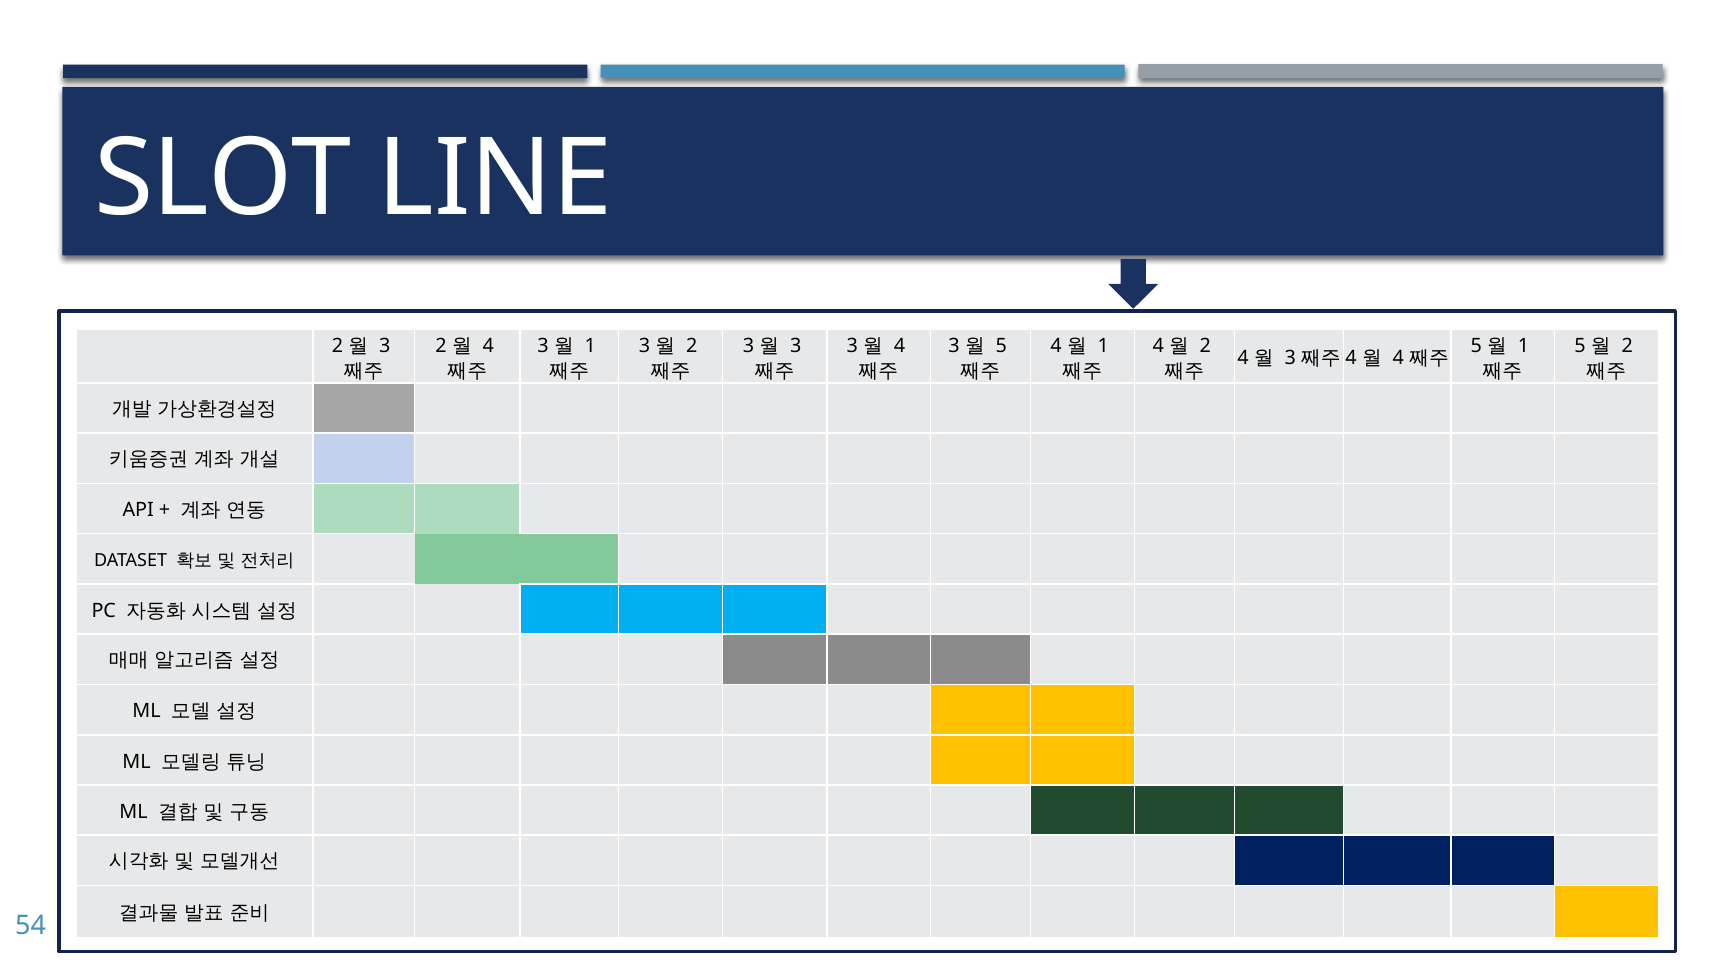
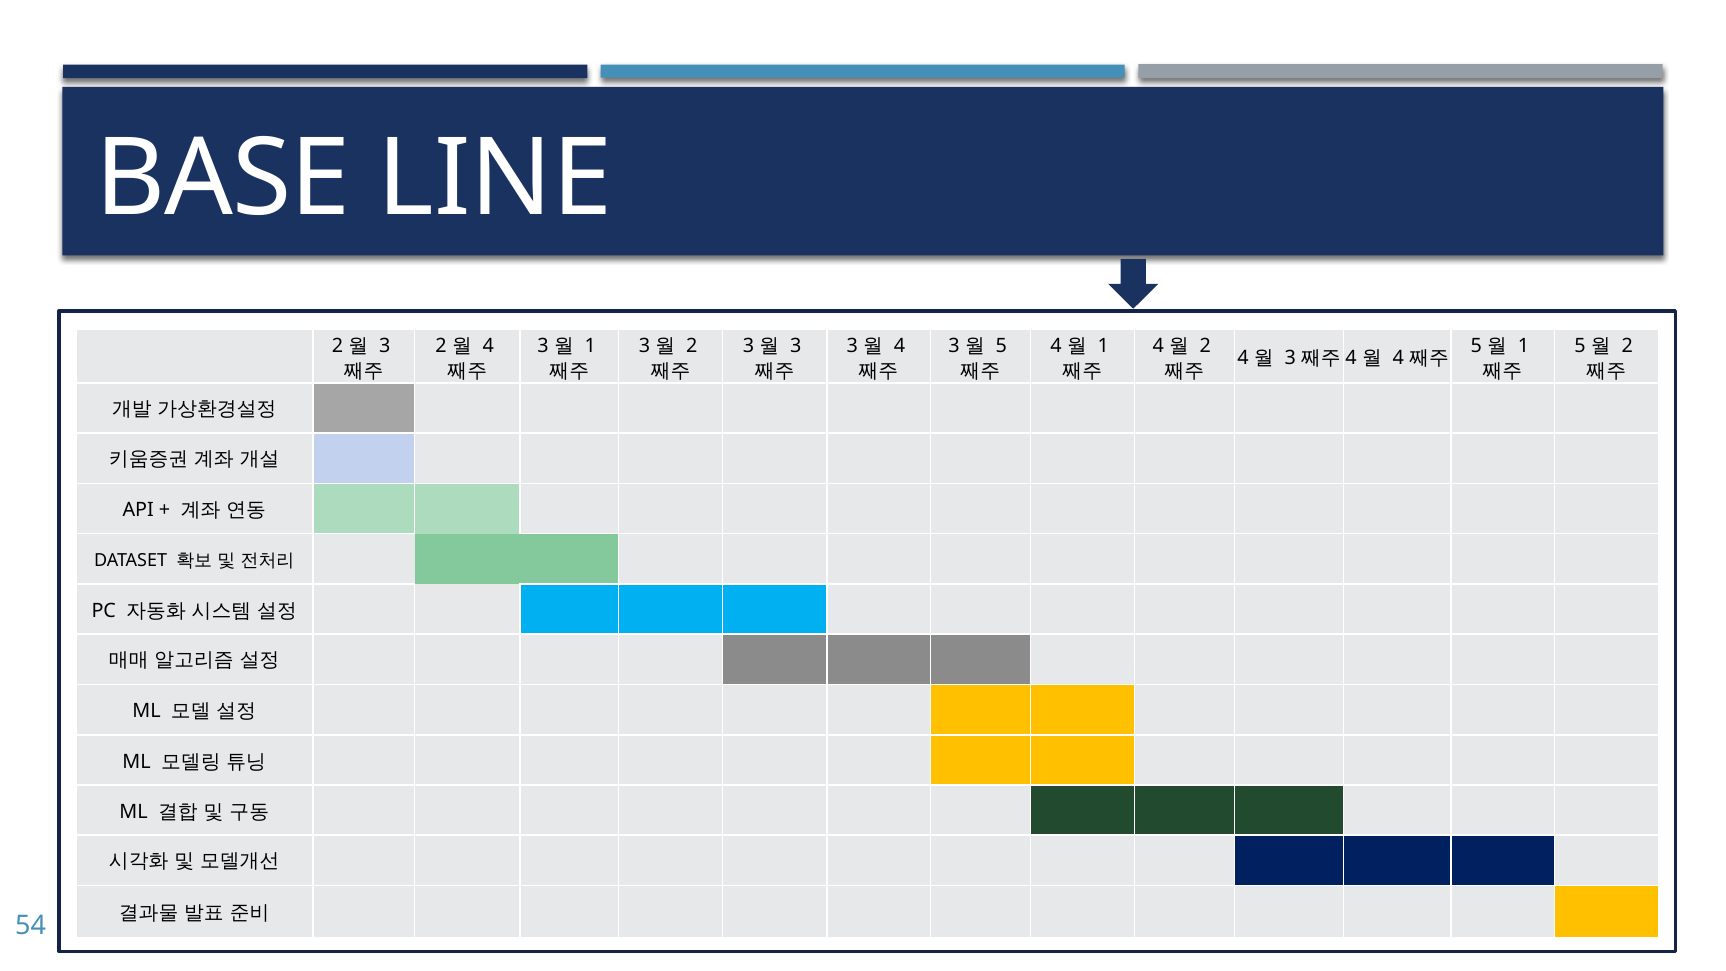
SLOT: SLOT -> BASE (223, 179)
